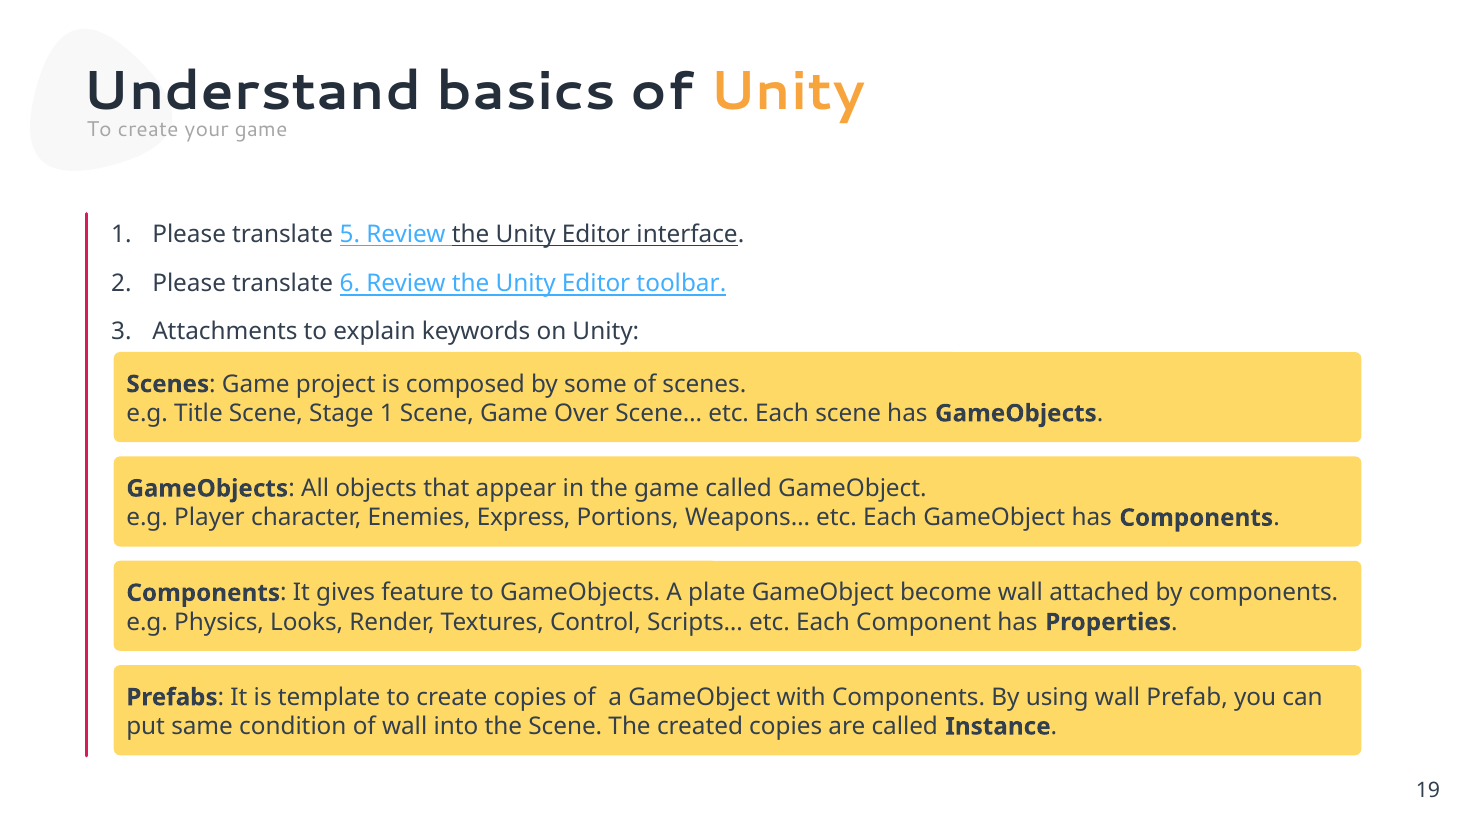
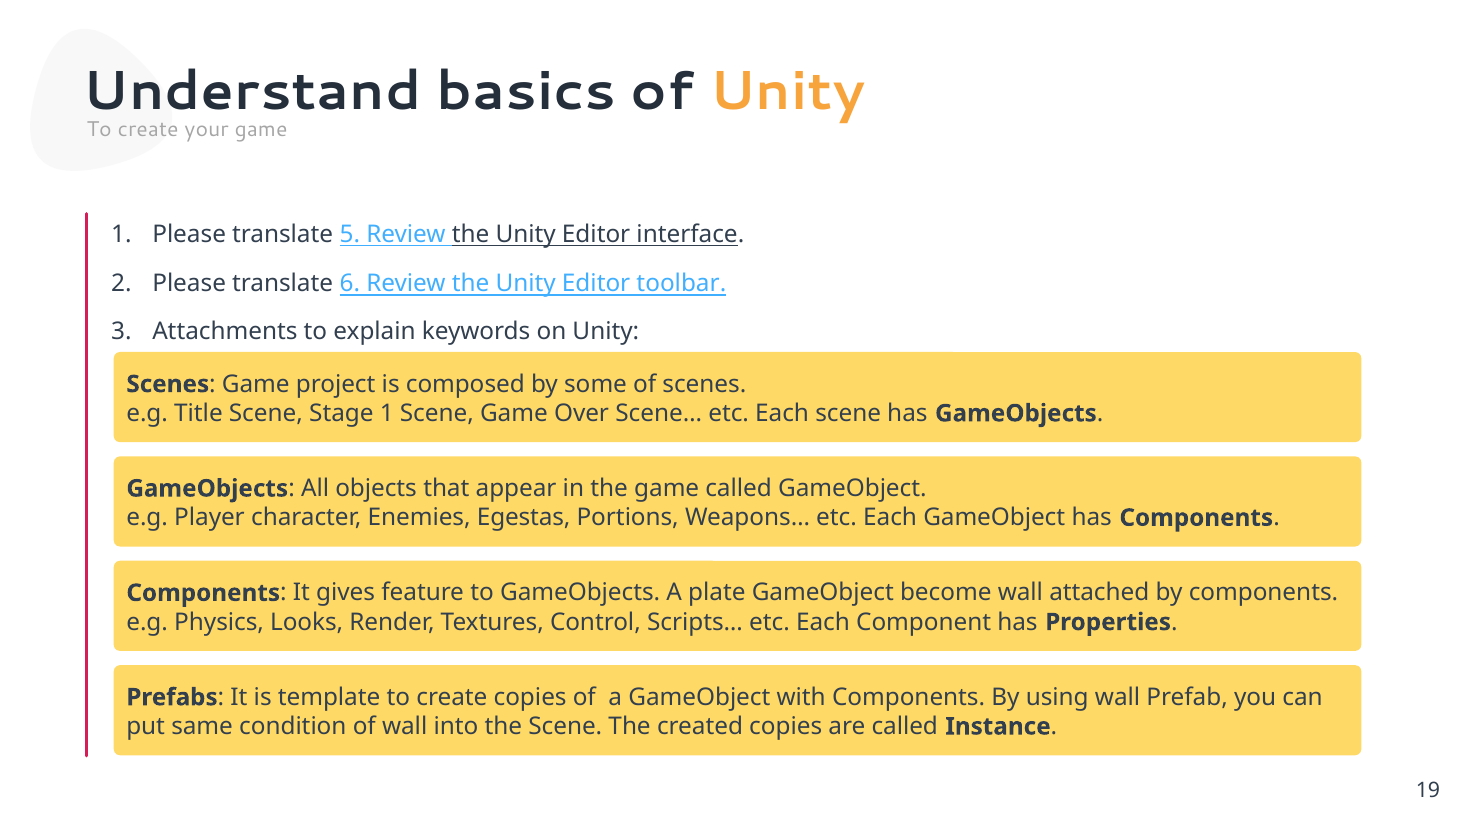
Express: Express -> Egestas (524, 518)
